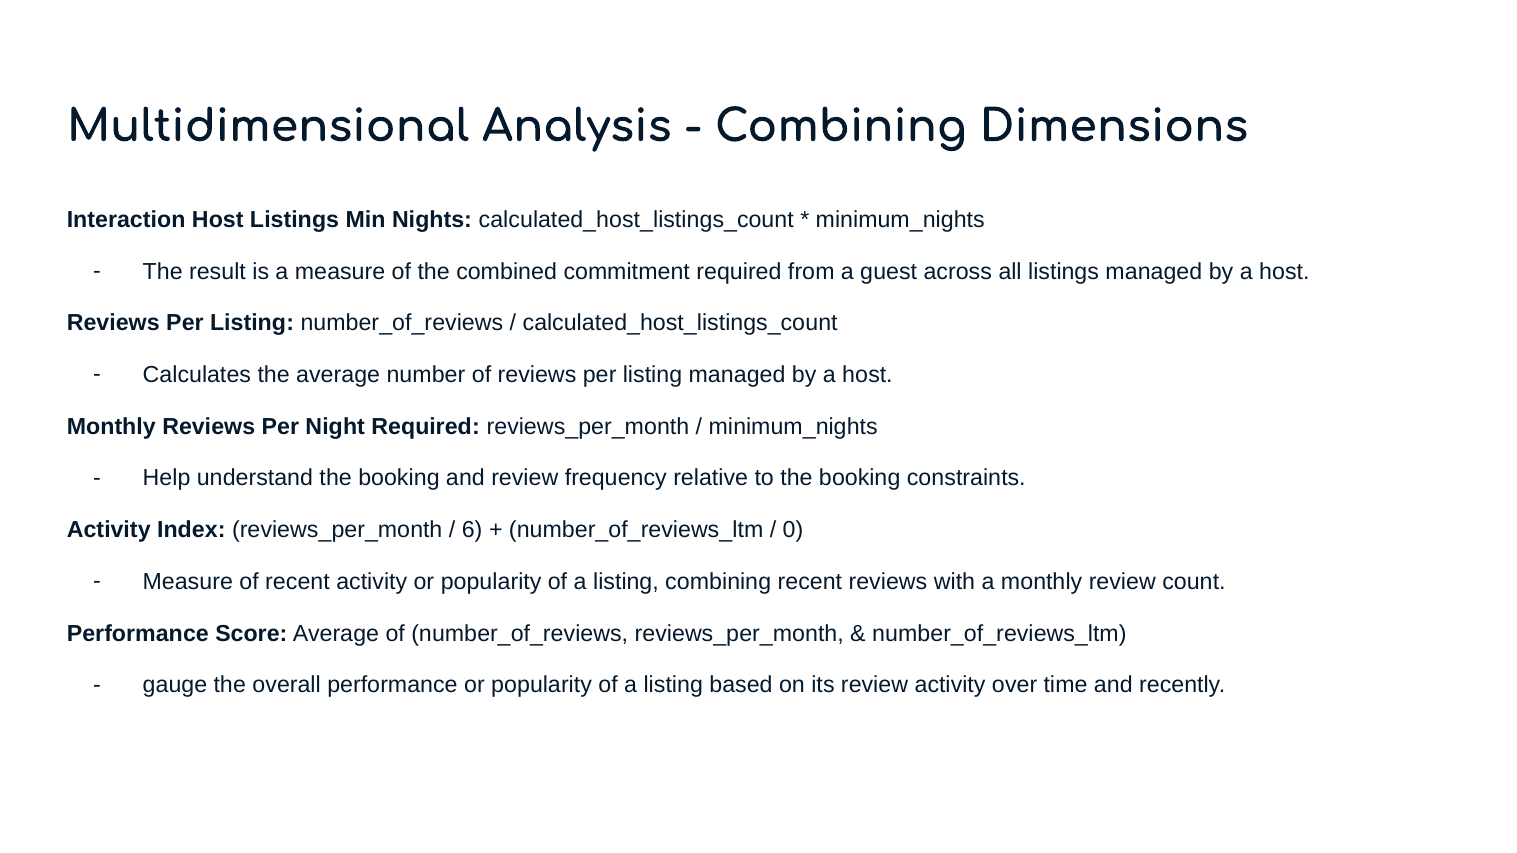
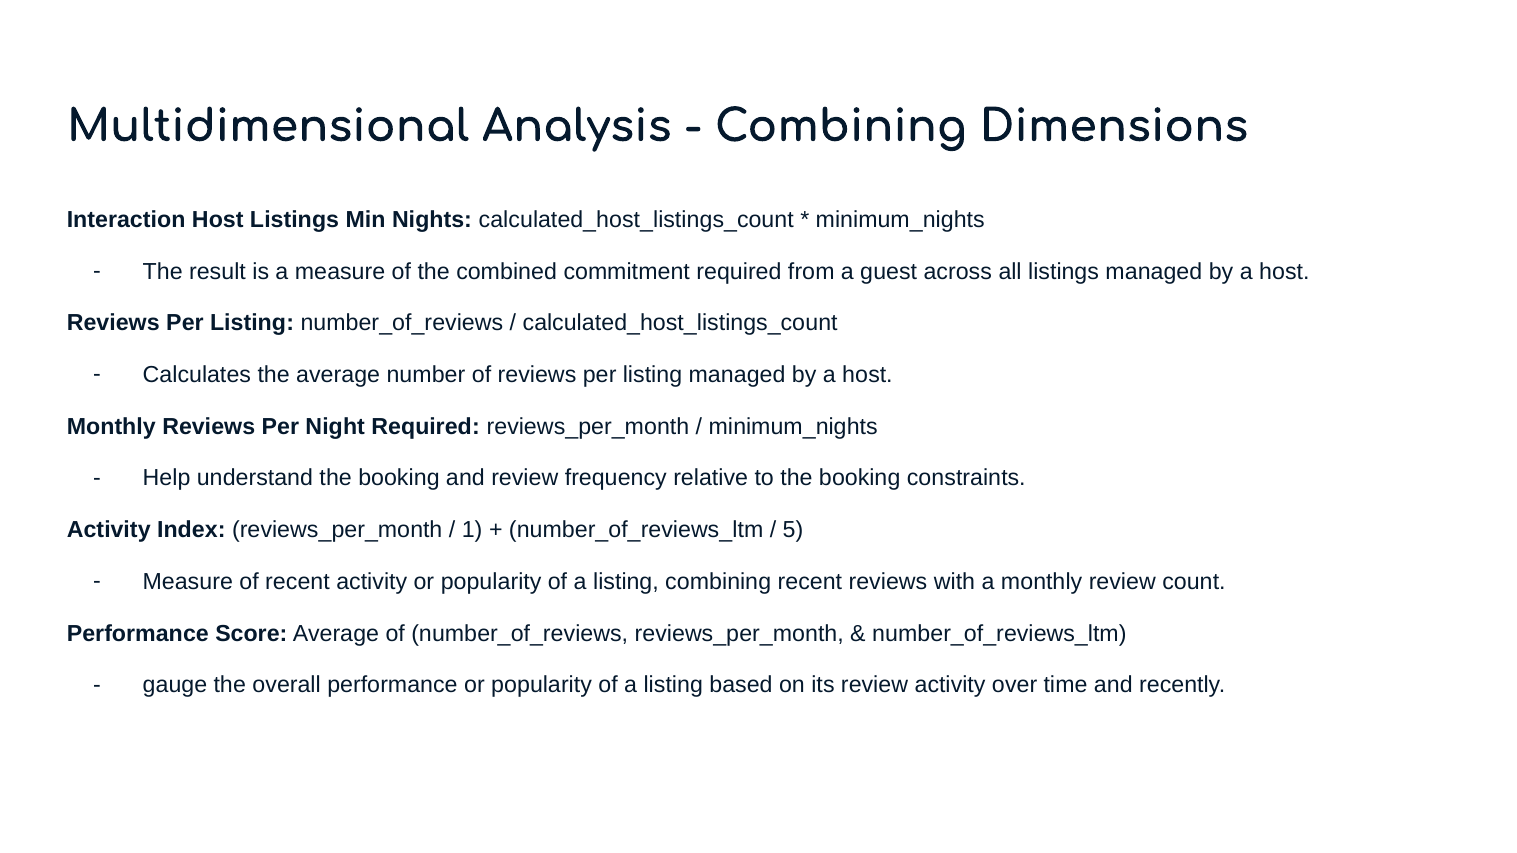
6: 6 -> 1 (472, 530)
0: 0 -> 5 (793, 530)
